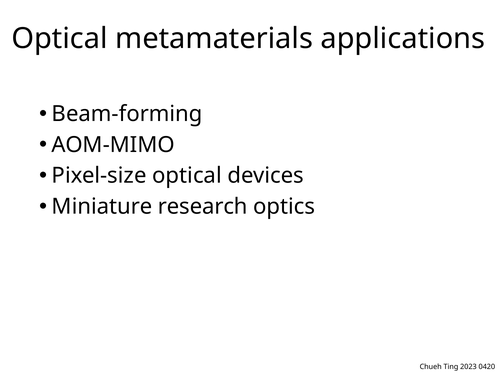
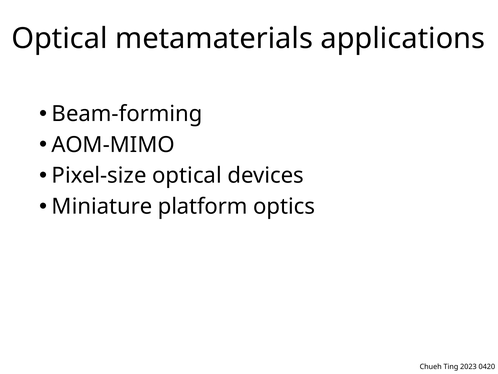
research: research -> platform (203, 206)
